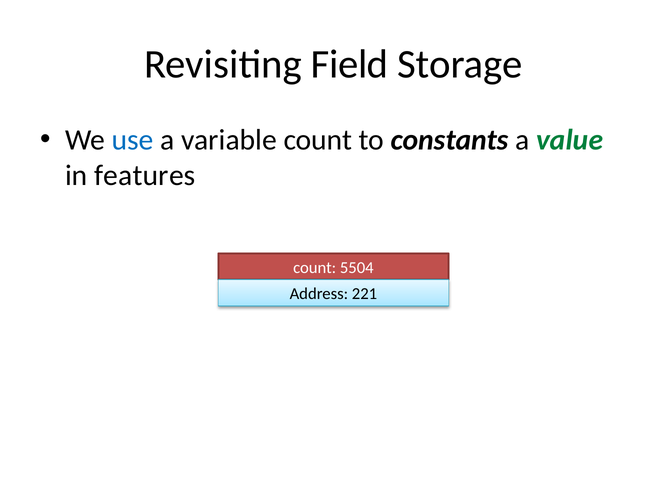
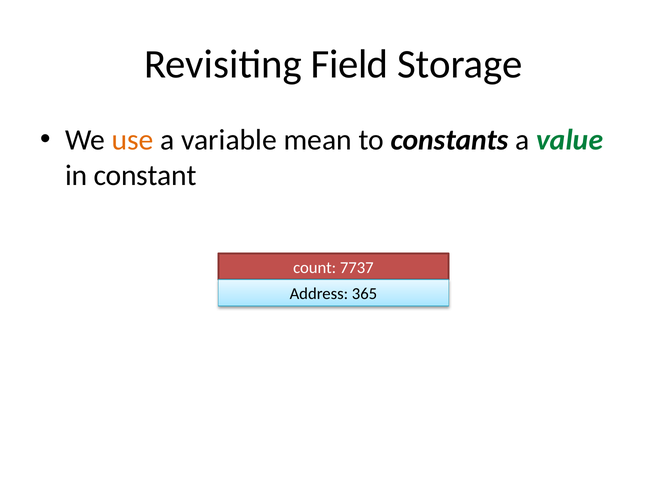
use colour: blue -> orange (133, 140)
variable count: count -> mean (318, 140)
features: features -> constant (145, 176)
5504: 5504 -> 7737 (357, 268)
221: 221 -> 365 (365, 294)
